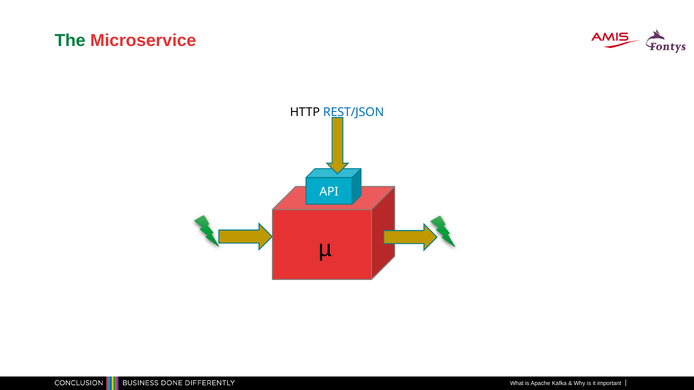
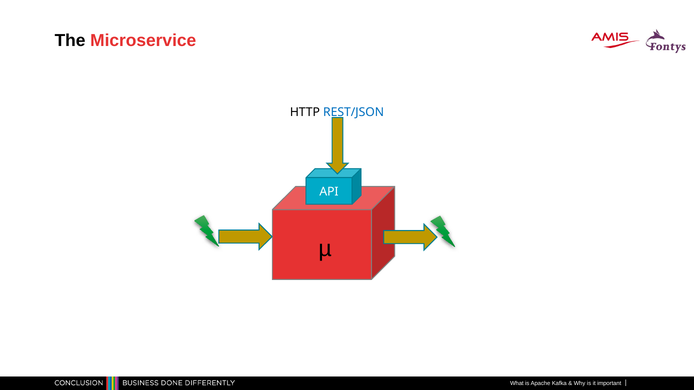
The colour: green -> black (70, 41)
